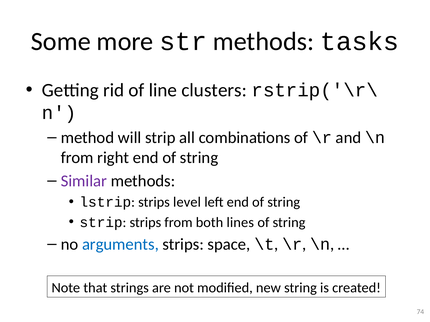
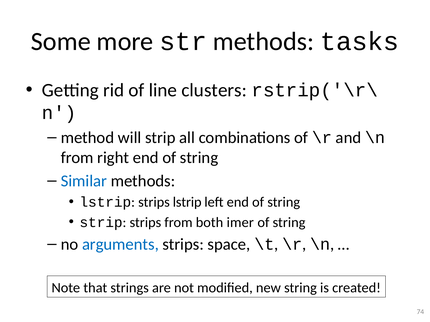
Similar colour: purple -> blue (84, 181)
strips level: level -> lstrip (187, 203)
lines: lines -> imer (240, 223)
